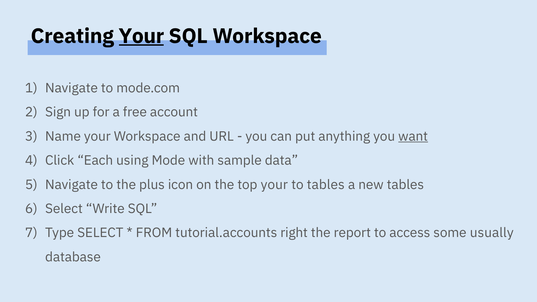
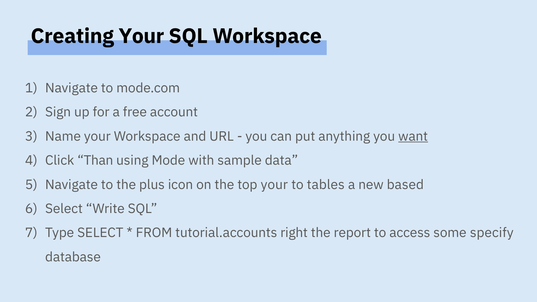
Your underline: present -> none (141, 36)
Each: Each -> Than (95, 160)
new tables: tables -> based (405, 185)
usually: usually -> specify (492, 233)
